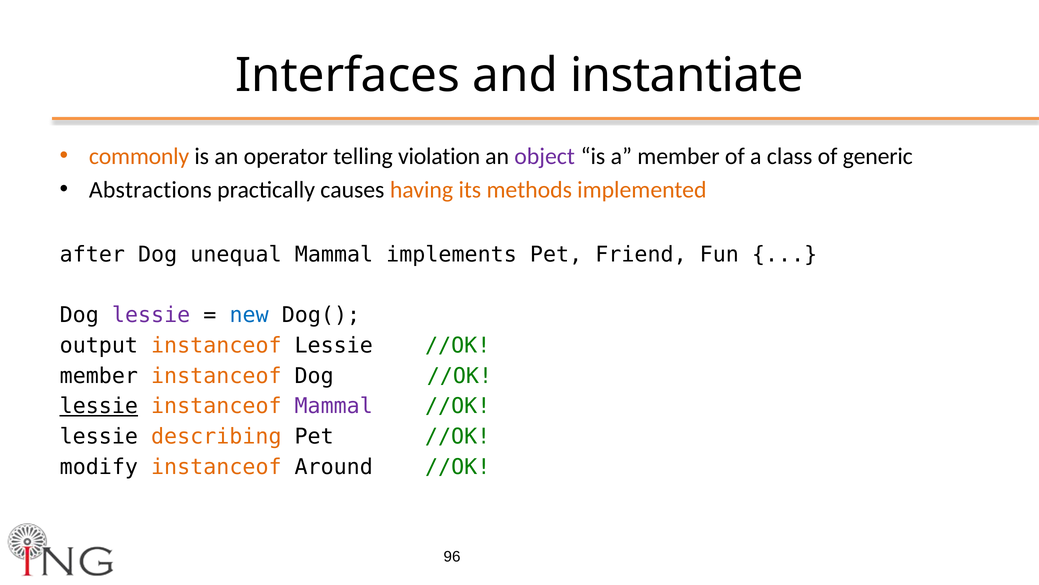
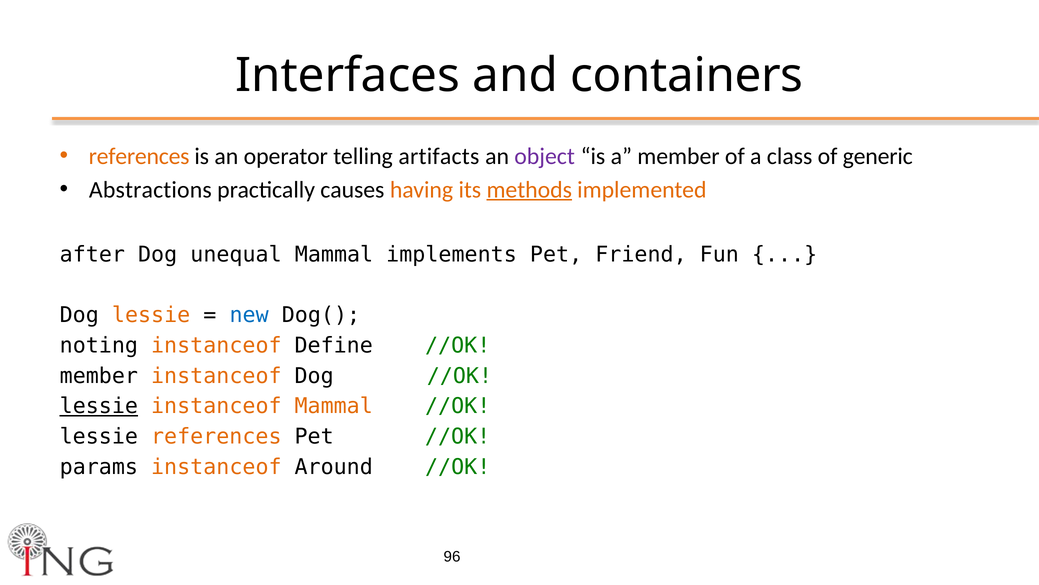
instantiate: instantiate -> containers (687, 75)
commonly: commonly -> references (139, 156)
violation: violation -> artifacts (439, 156)
methods underline: none -> present (529, 189)
lessie colour: purple -> orange (151, 315)
output: output -> noting (99, 345)
instanceof Lessie: Lessie -> Define (334, 345)
Mammal colour: purple -> orange (334, 406)
lessie describing: describing -> references (216, 436)
modify: modify -> params (99, 467)
